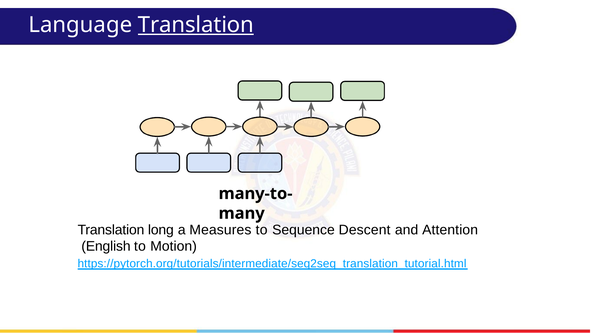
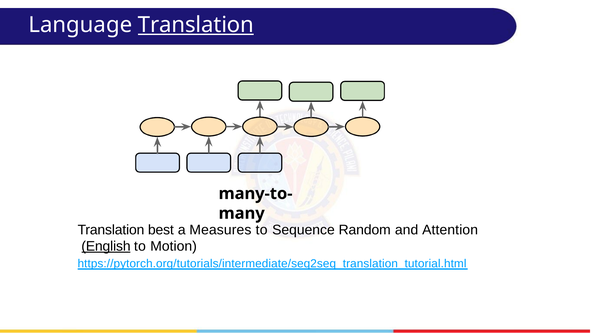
long: long -> best (161, 230)
Descent: Descent -> Random (365, 230)
English underline: none -> present (106, 247)
